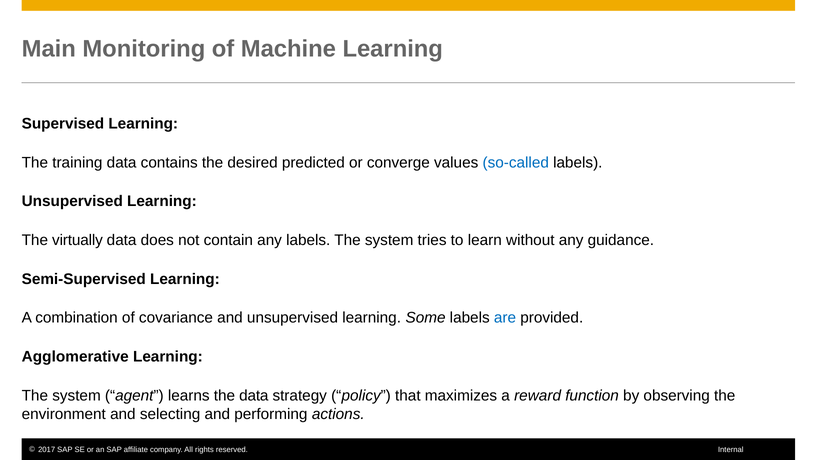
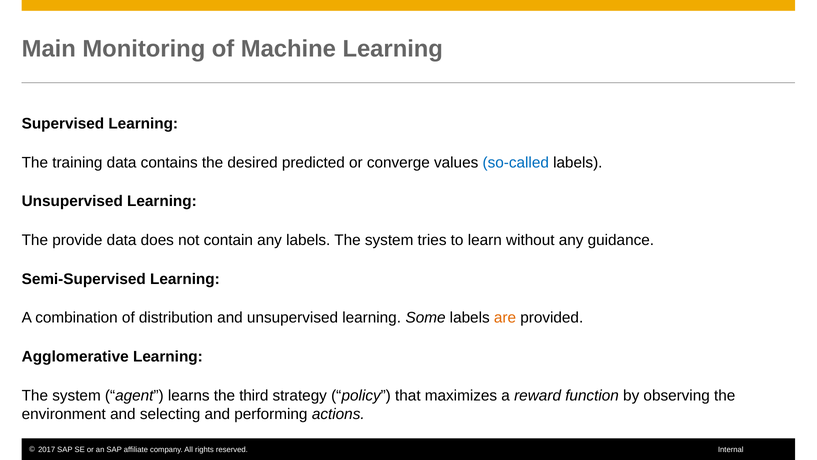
virtually: virtually -> provide (77, 240)
covariance: covariance -> distribution (176, 318)
are colour: blue -> orange (505, 318)
the data: data -> third (254, 395)
